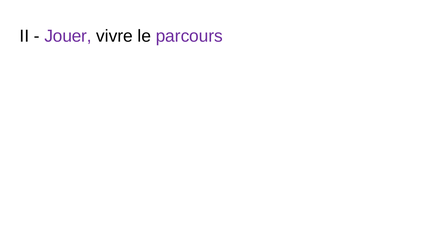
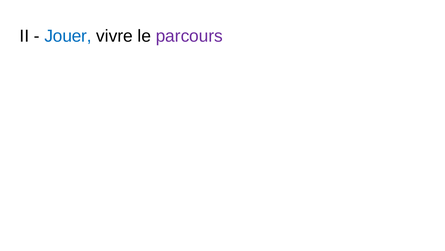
Jouer colour: purple -> blue (68, 36)
